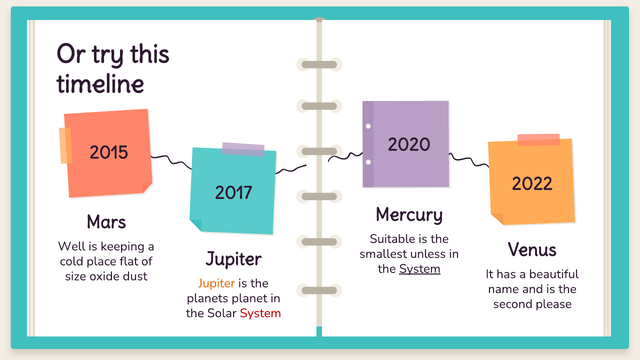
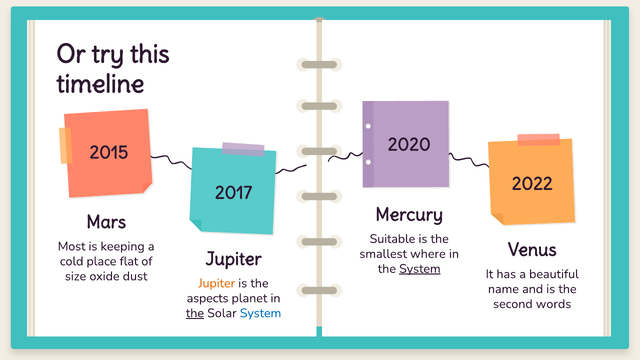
Well: Well -> Most (72, 246)
unless: unless -> where (428, 254)
planets: planets -> aspects (208, 298)
please: please -> words (554, 304)
the underline: none -> present (195, 313)
System colour: red -> blue (261, 313)
